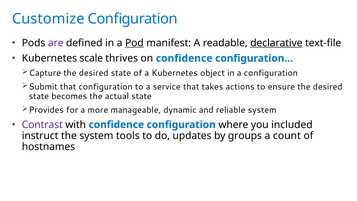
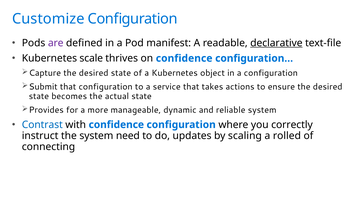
Pod underline: present -> none (134, 43)
Contrast colour: purple -> blue (42, 125)
included: included -> correctly (292, 125)
tools: tools -> need (128, 136)
groups: groups -> scaling (245, 136)
count: count -> rolled (287, 136)
hostnames: hostnames -> connecting (48, 147)
